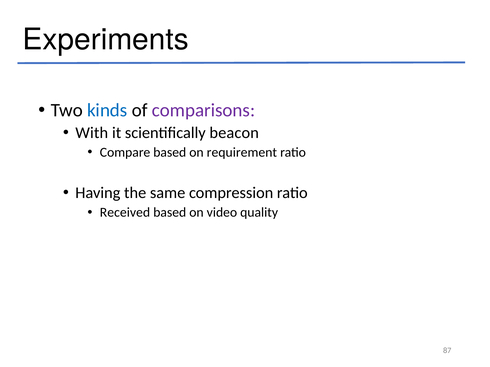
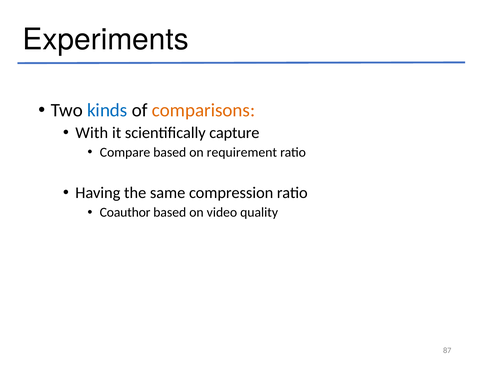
comparisons colour: purple -> orange (203, 110)
beacon: beacon -> capture (234, 133)
Received: Received -> Coauthor (125, 213)
